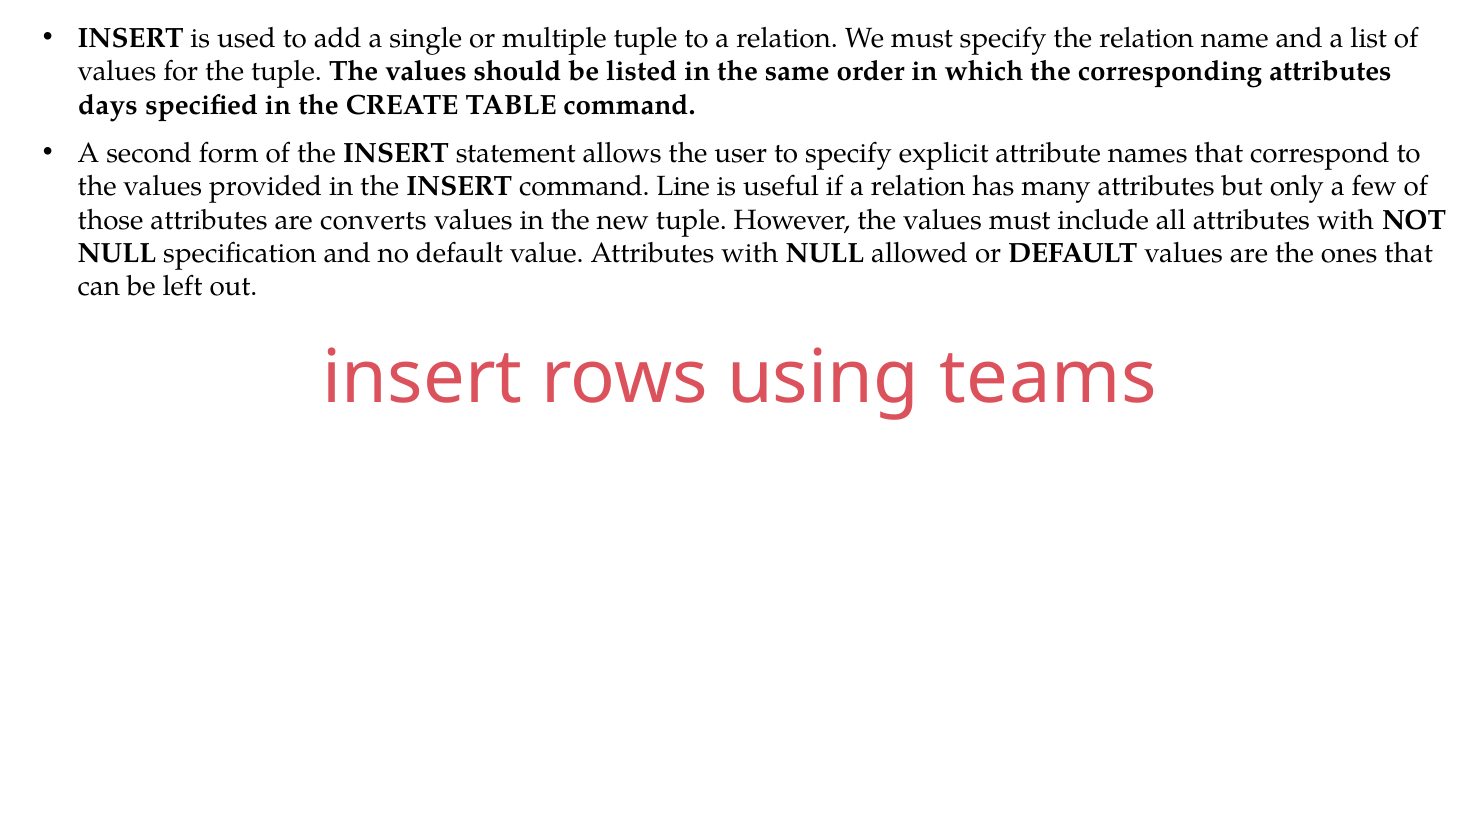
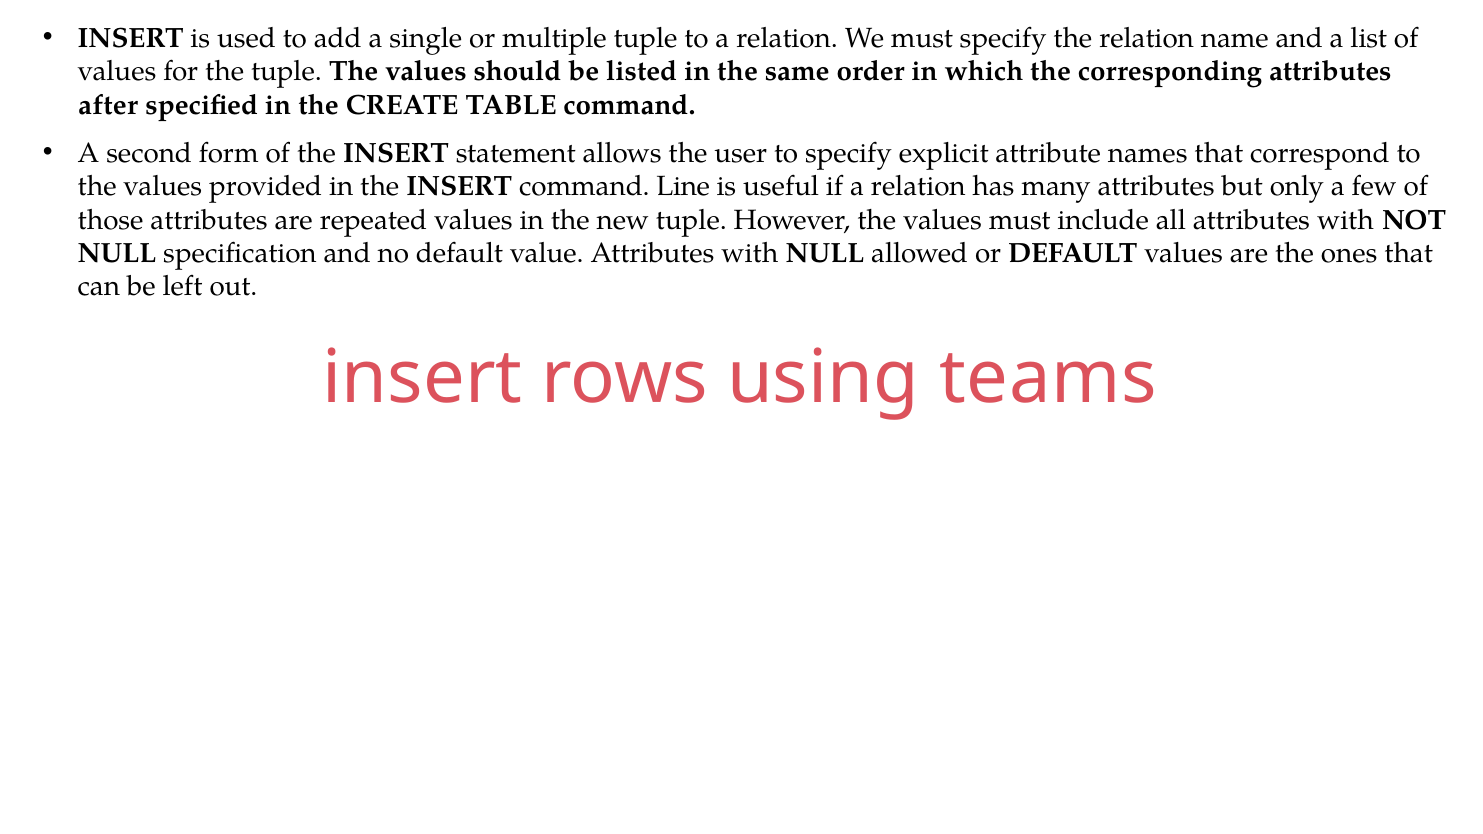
days: days -> after (108, 105)
converts: converts -> repeated (373, 220)
